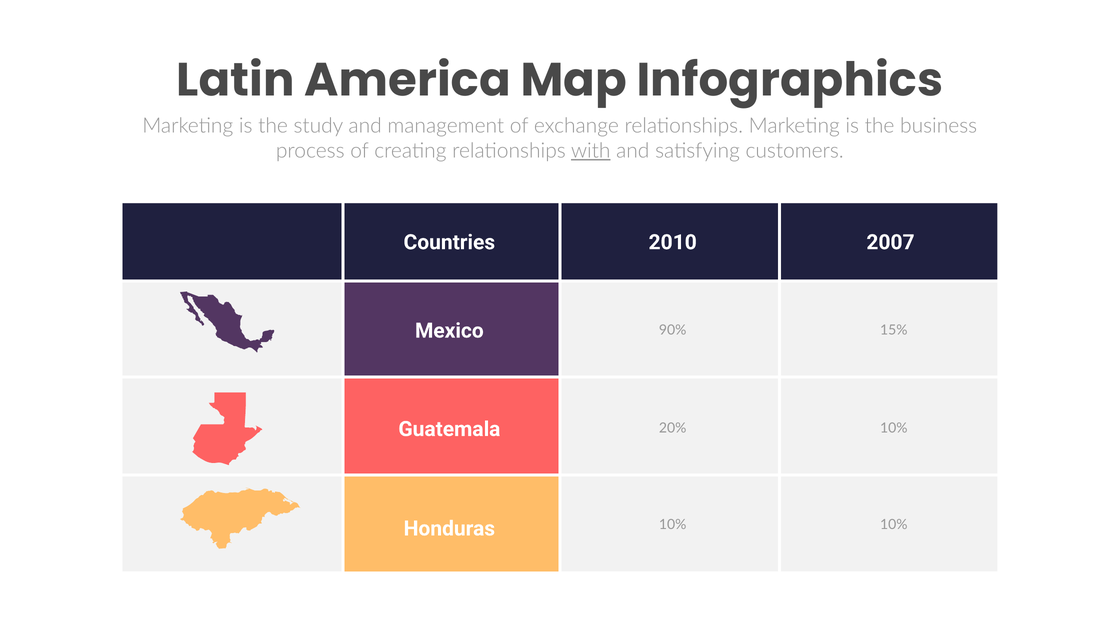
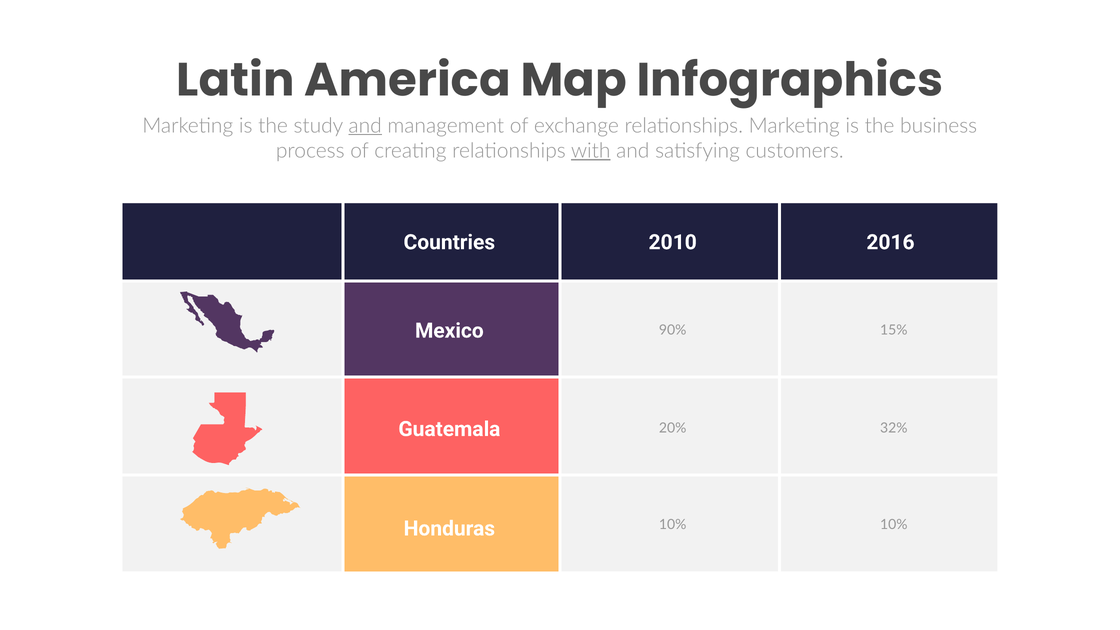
and underline: none -> present (365, 126)
2007: 2007 -> 2016 (890, 242)
20% 10%: 10% -> 32% (894, 428)
